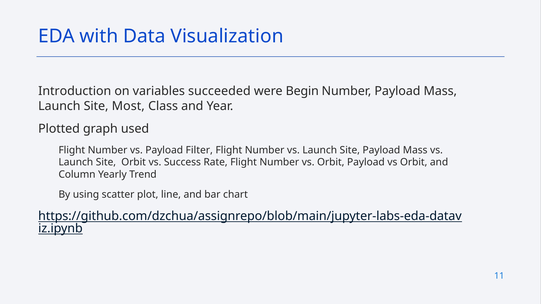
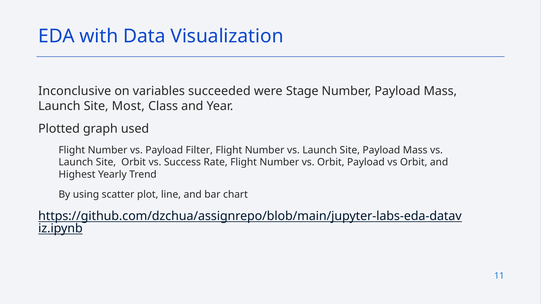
Introduction: Introduction -> Inconclusive (75, 91)
Begin: Begin -> Stage (302, 91)
Column: Column -> Highest (77, 175)
